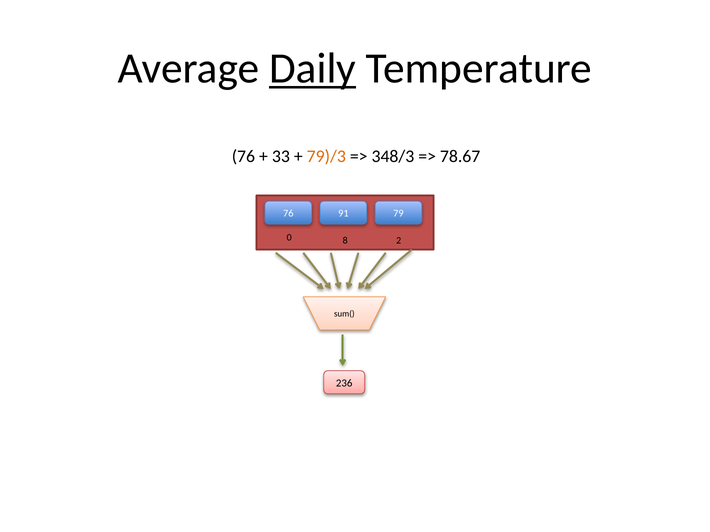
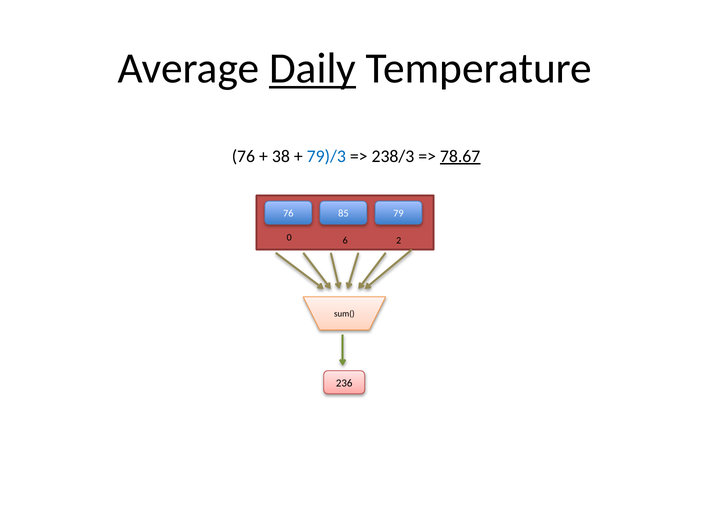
33: 33 -> 38 (281, 156)
79)/3 colour: orange -> blue (326, 156)
348/3: 348/3 -> 238/3 (393, 156)
78.67 underline: none -> present (460, 156)
91: 91 -> 85 (343, 214)
8: 8 -> 6 (345, 241)
